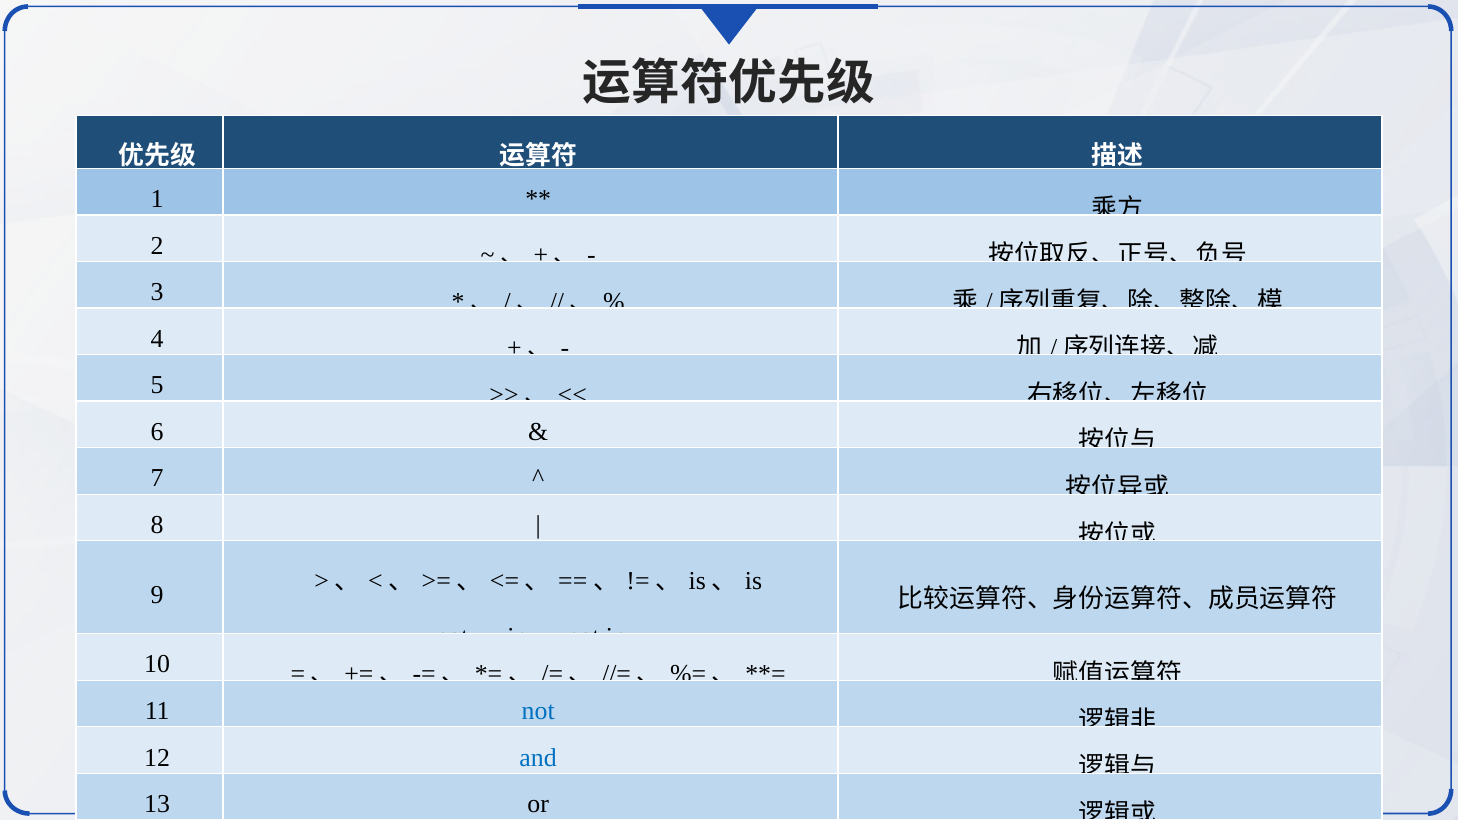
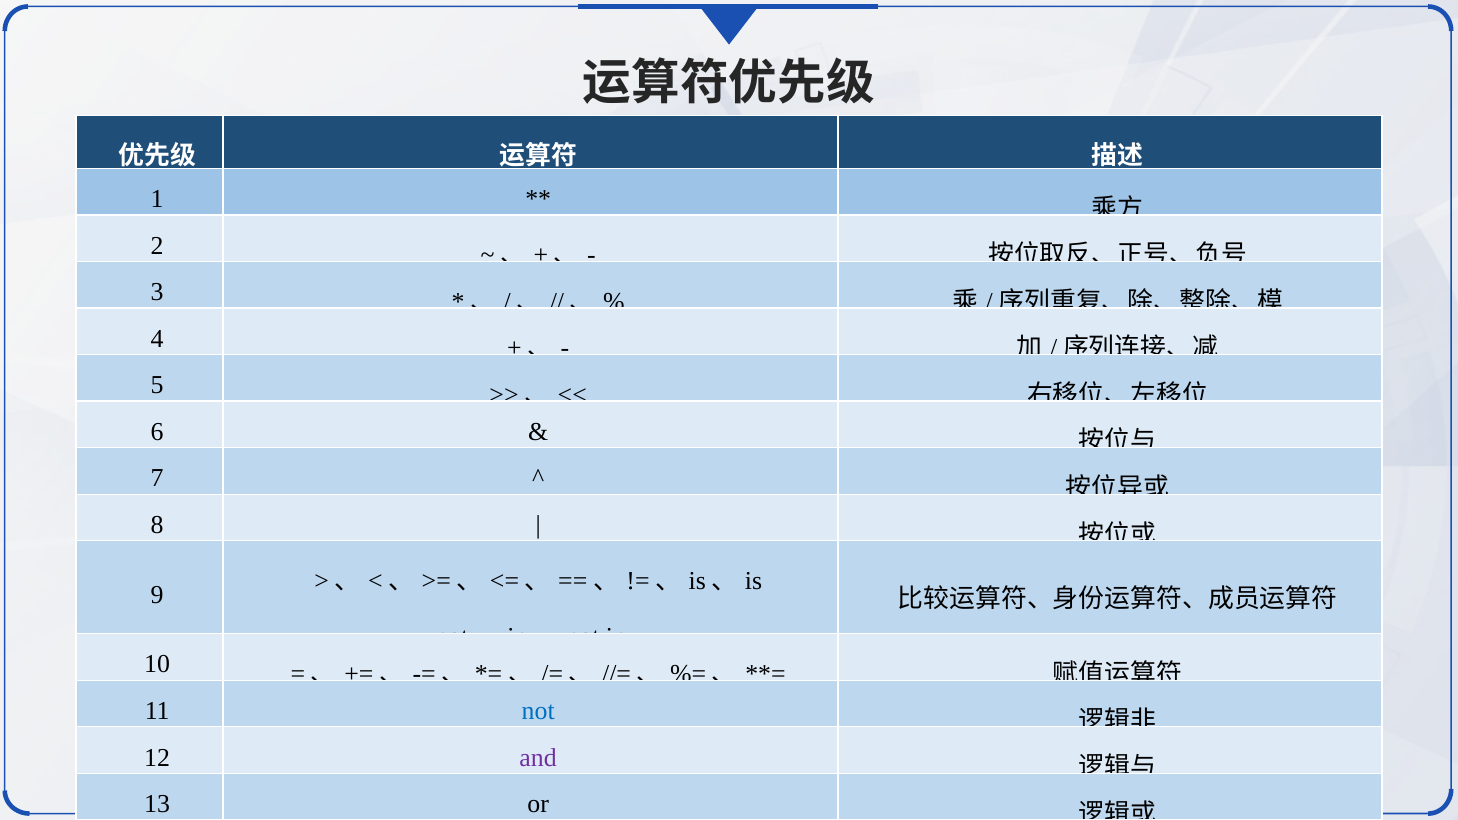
and colour: blue -> purple (538, 758)
